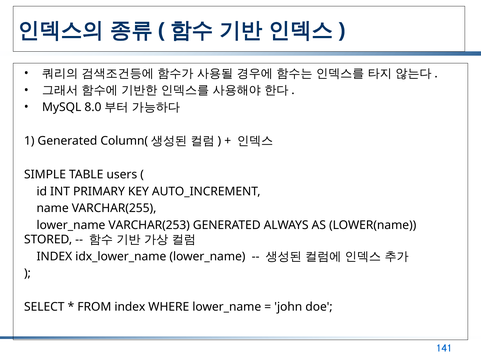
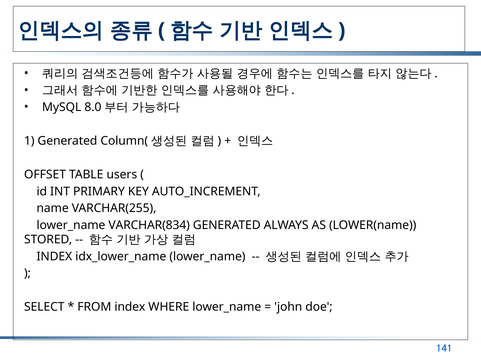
SIMPLE: SIMPLE -> OFFSET (45, 174)
VARCHAR(253: VARCHAR(253 -> VARCHAR(834 (149, 225)
